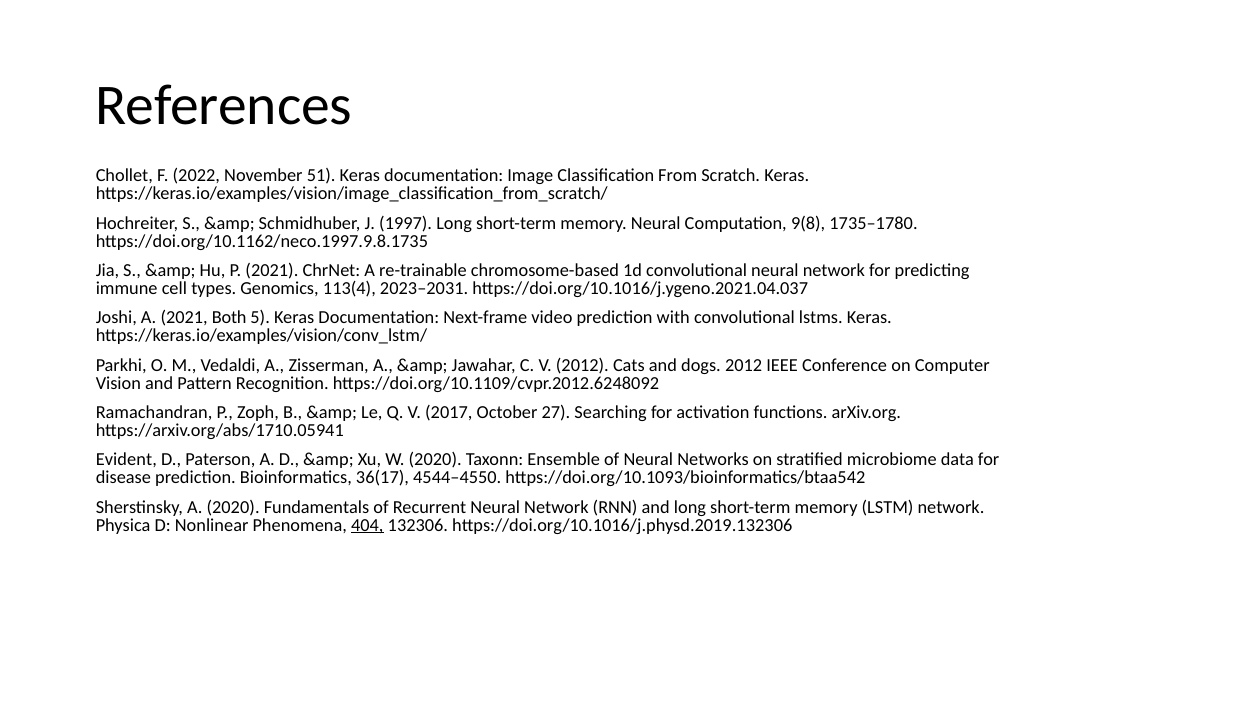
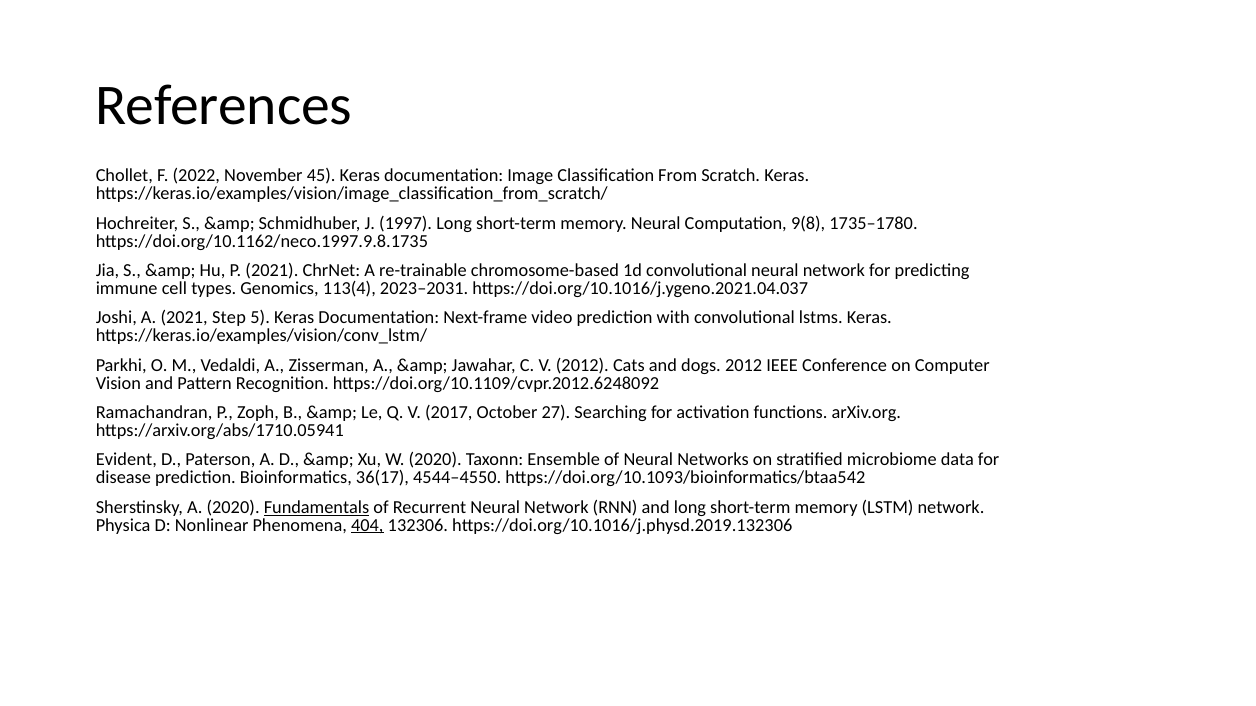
51: 51 -> 45 (321, 176)
Both: Both -> Step (229, 318)
Fundamentals underline: none -> present (316, 508)
